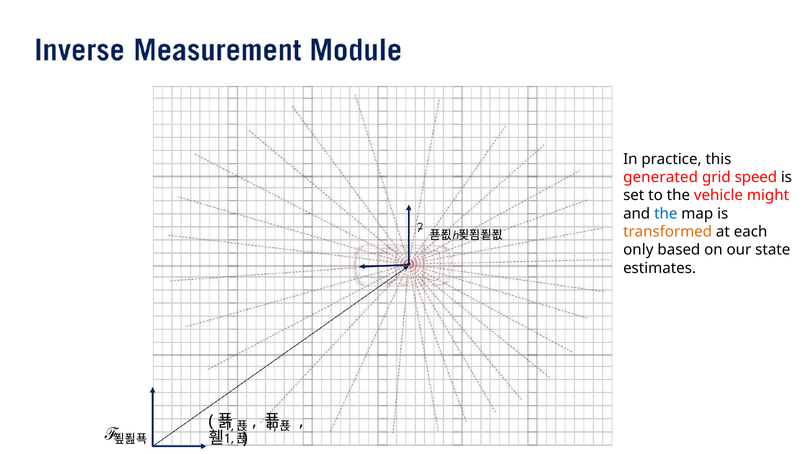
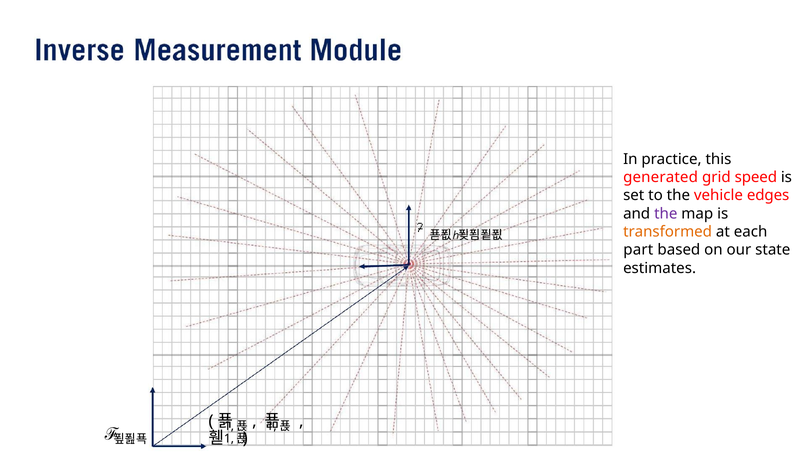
might: might -> edges (768, 195)
the colour: blue -> purple (666, 213)
only: only -> part (638, 250)
